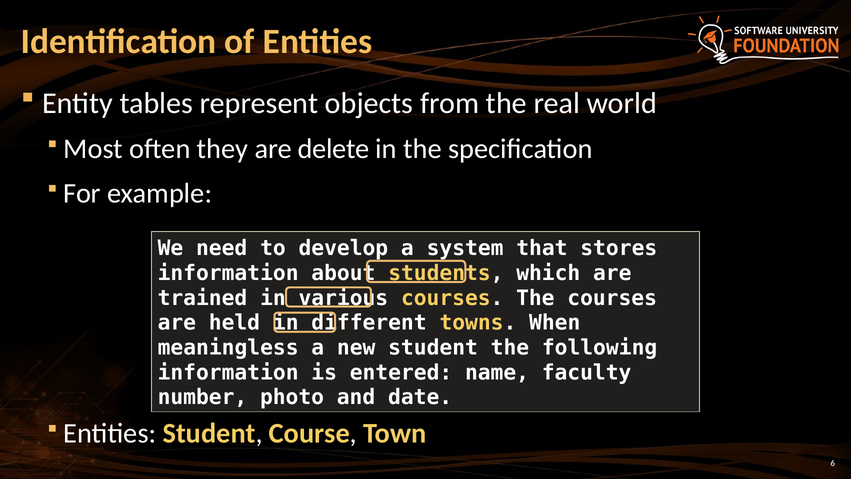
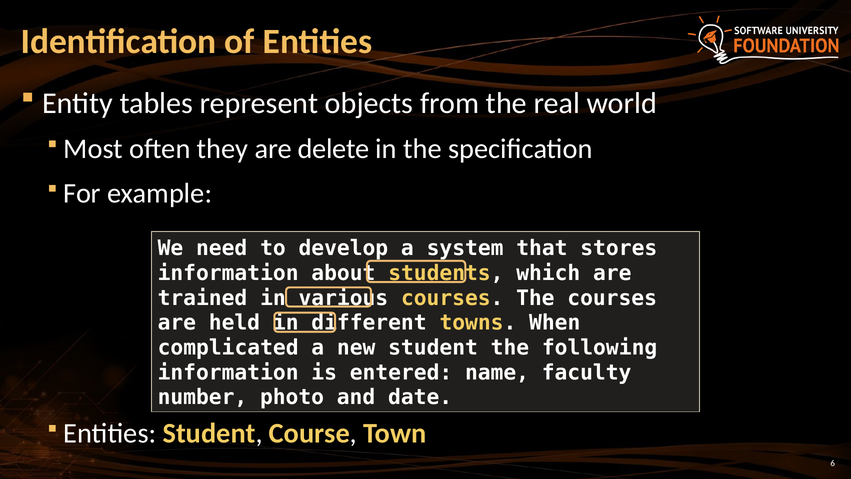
meaningless: meaningless -> complicated (228, 348)
